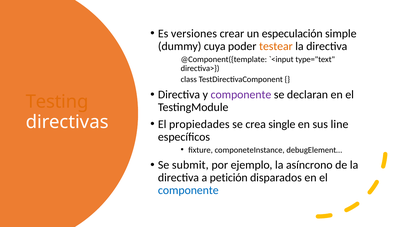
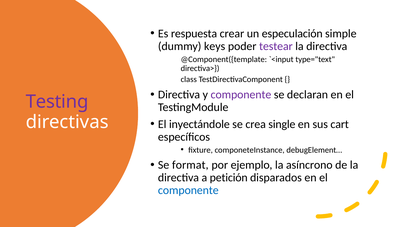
versiones: versiones -> respuesta (194, 34)
cuya: cuya -> keys (215, 46)
testear colour: orange -> purple (276, 46)
Testing colour: orange -> purple (57, 102)
propiedades: propiedades -> inyectándole (199, 124)
line: line -> cart (340, 124)
submit: submit -> format (190, 165)
